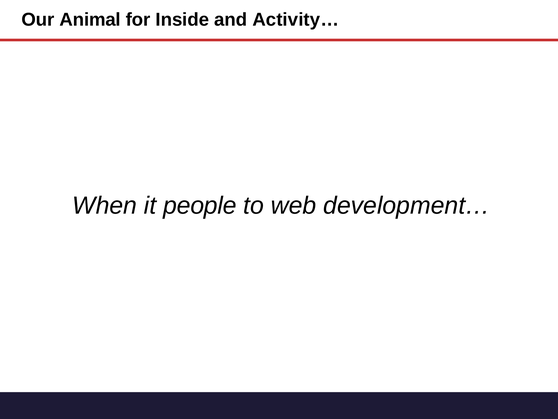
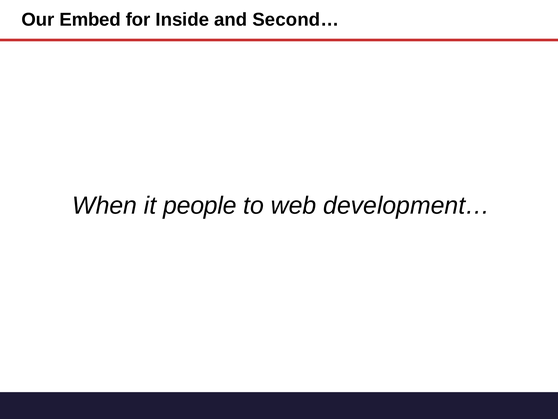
Animal: Animal -> Embed (90, 20)
Activity…: Activity… -> Second… (296, 20)
